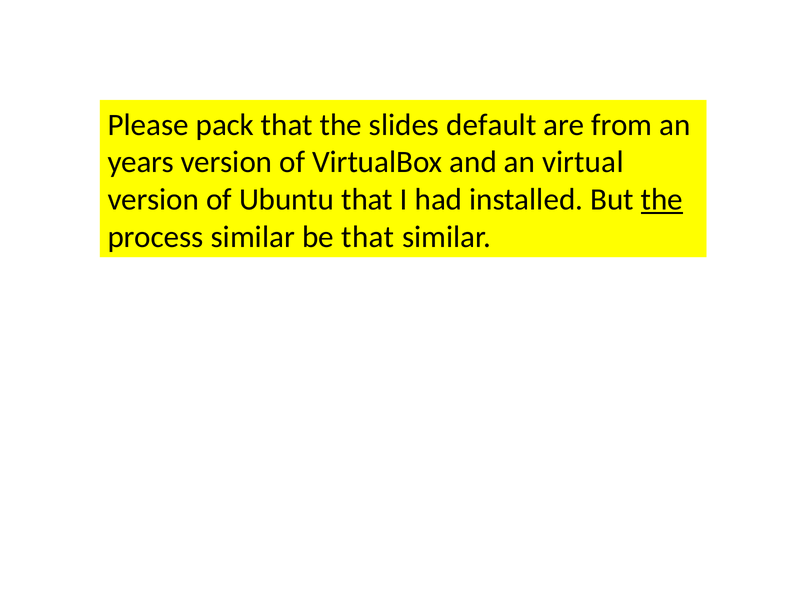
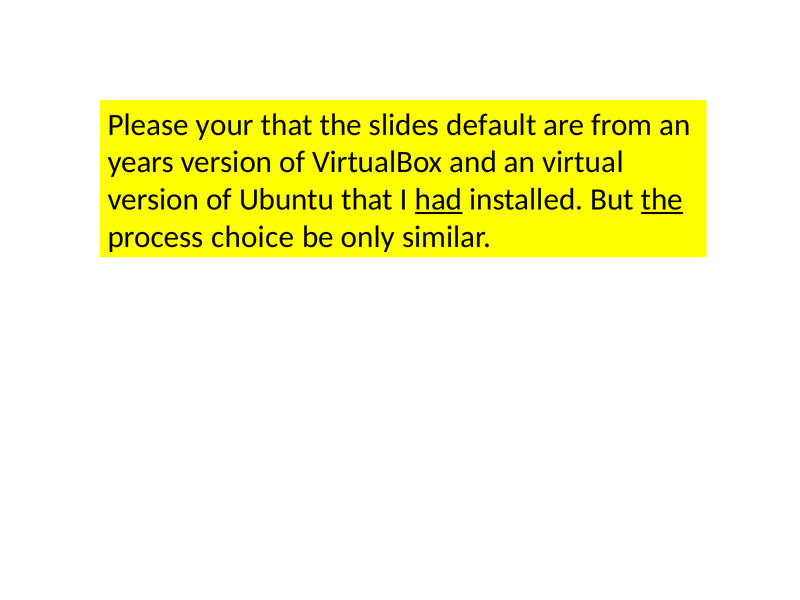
pack: pack -> your (225, 125)
had underline: none -> present (439, 199)
process similar: similar -> choice (253, 237)
be that: that -> only (368, 237)
